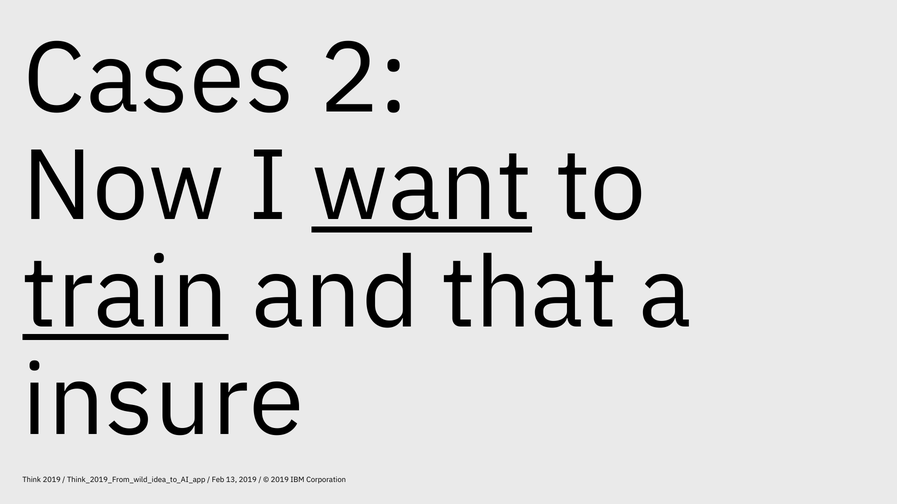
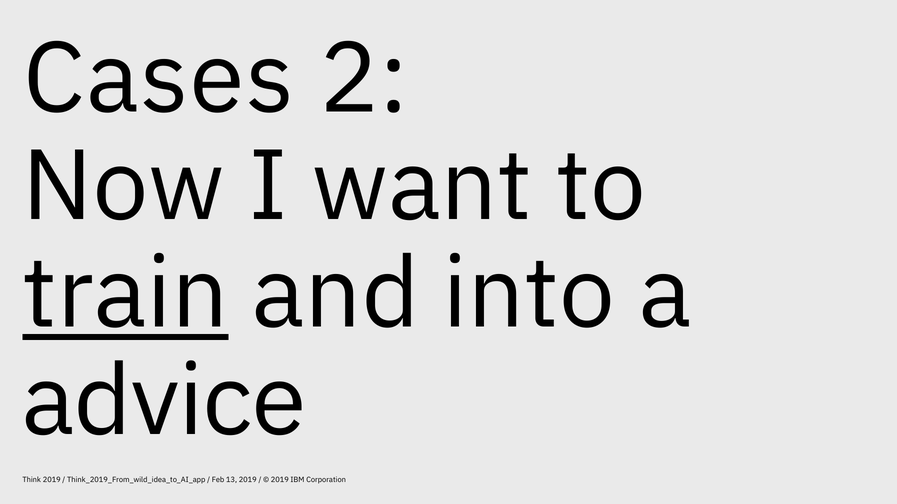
want underline: present -> none (422, 187)
that: that -> into (529, 294)
insure: insure -> advice (164, 402)
